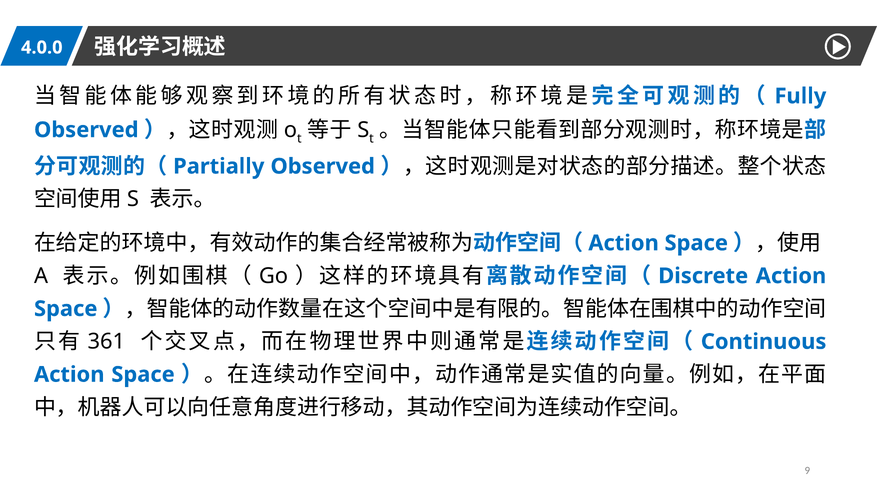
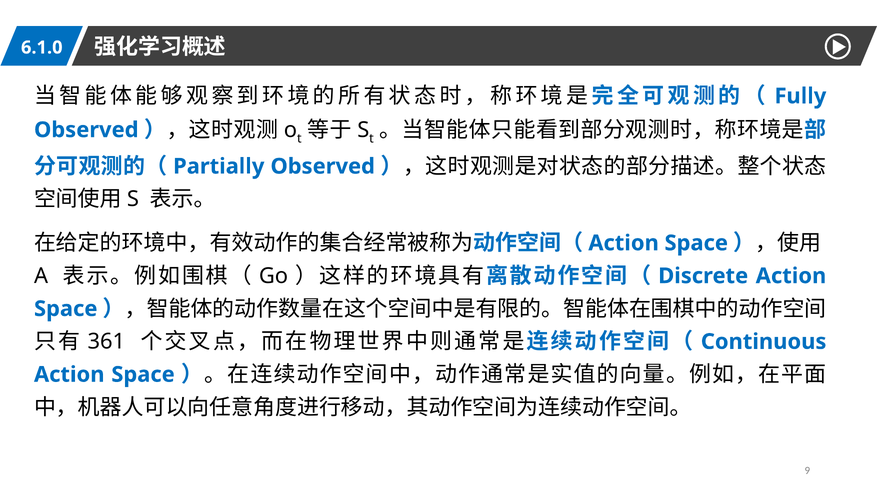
4.0.0: 4.0.0 -> 6.1.0 (42, 48)
